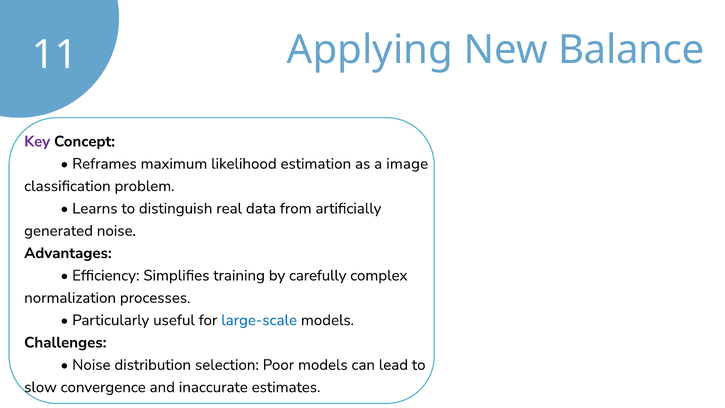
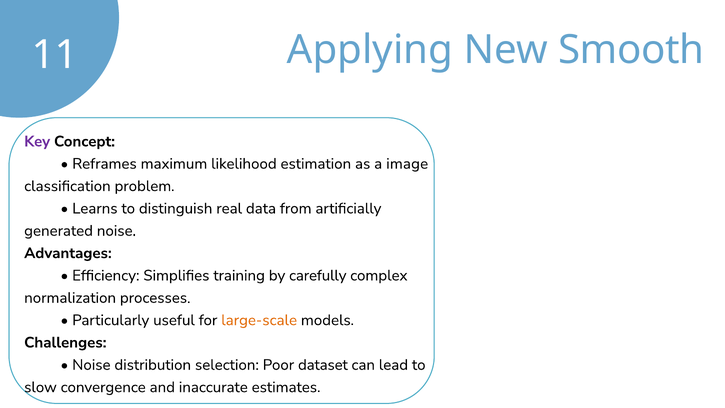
Balance: Balance -> Smooth (631, 50)
large-scale colour: blue -> orange (259, 320)
Poor models: models -> dataset (323, 365)
